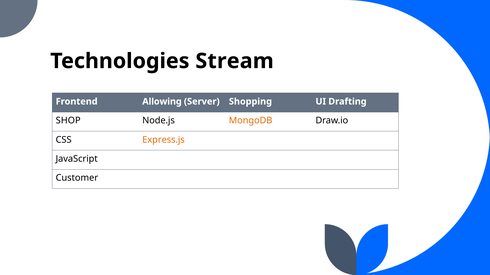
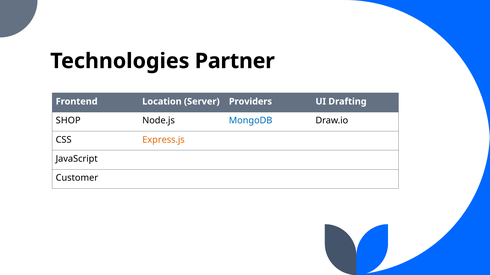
Stream: Stream -> Partner (235, 61)
Allowing: Allowing -> Location (162, 102)
Shopping: Shopping -> Providers (250, 102)
MongoDB colour: orange -> blue (251, 121)
